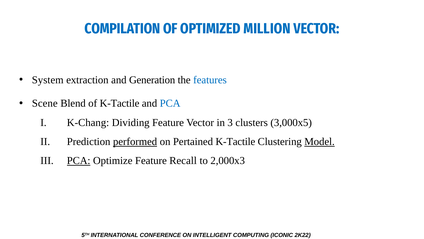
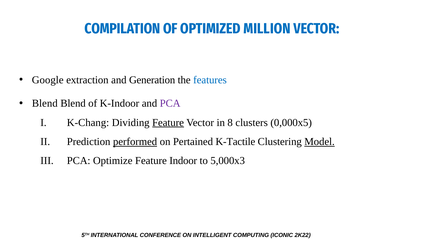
System: System -> Google (48, 80)
Scene: Scene -> Blend (45, 103)
of K-Tactile: K-Tactile -> K-Indoor (120, 103)
PCA colour: blue -> purple (170, 103)
Feature underline: none -> present (168, 122)
3: 3 -> 8 (230, 122)
3,000x5: 3,000x5 -> 0,000x5 (291, 122)
PCA underline: present -> none (79, 160)
Recall: Recall -> Indoor (183, 160)
2,000x3: 2,000x3 -> 5,000x3 (228, 160)
